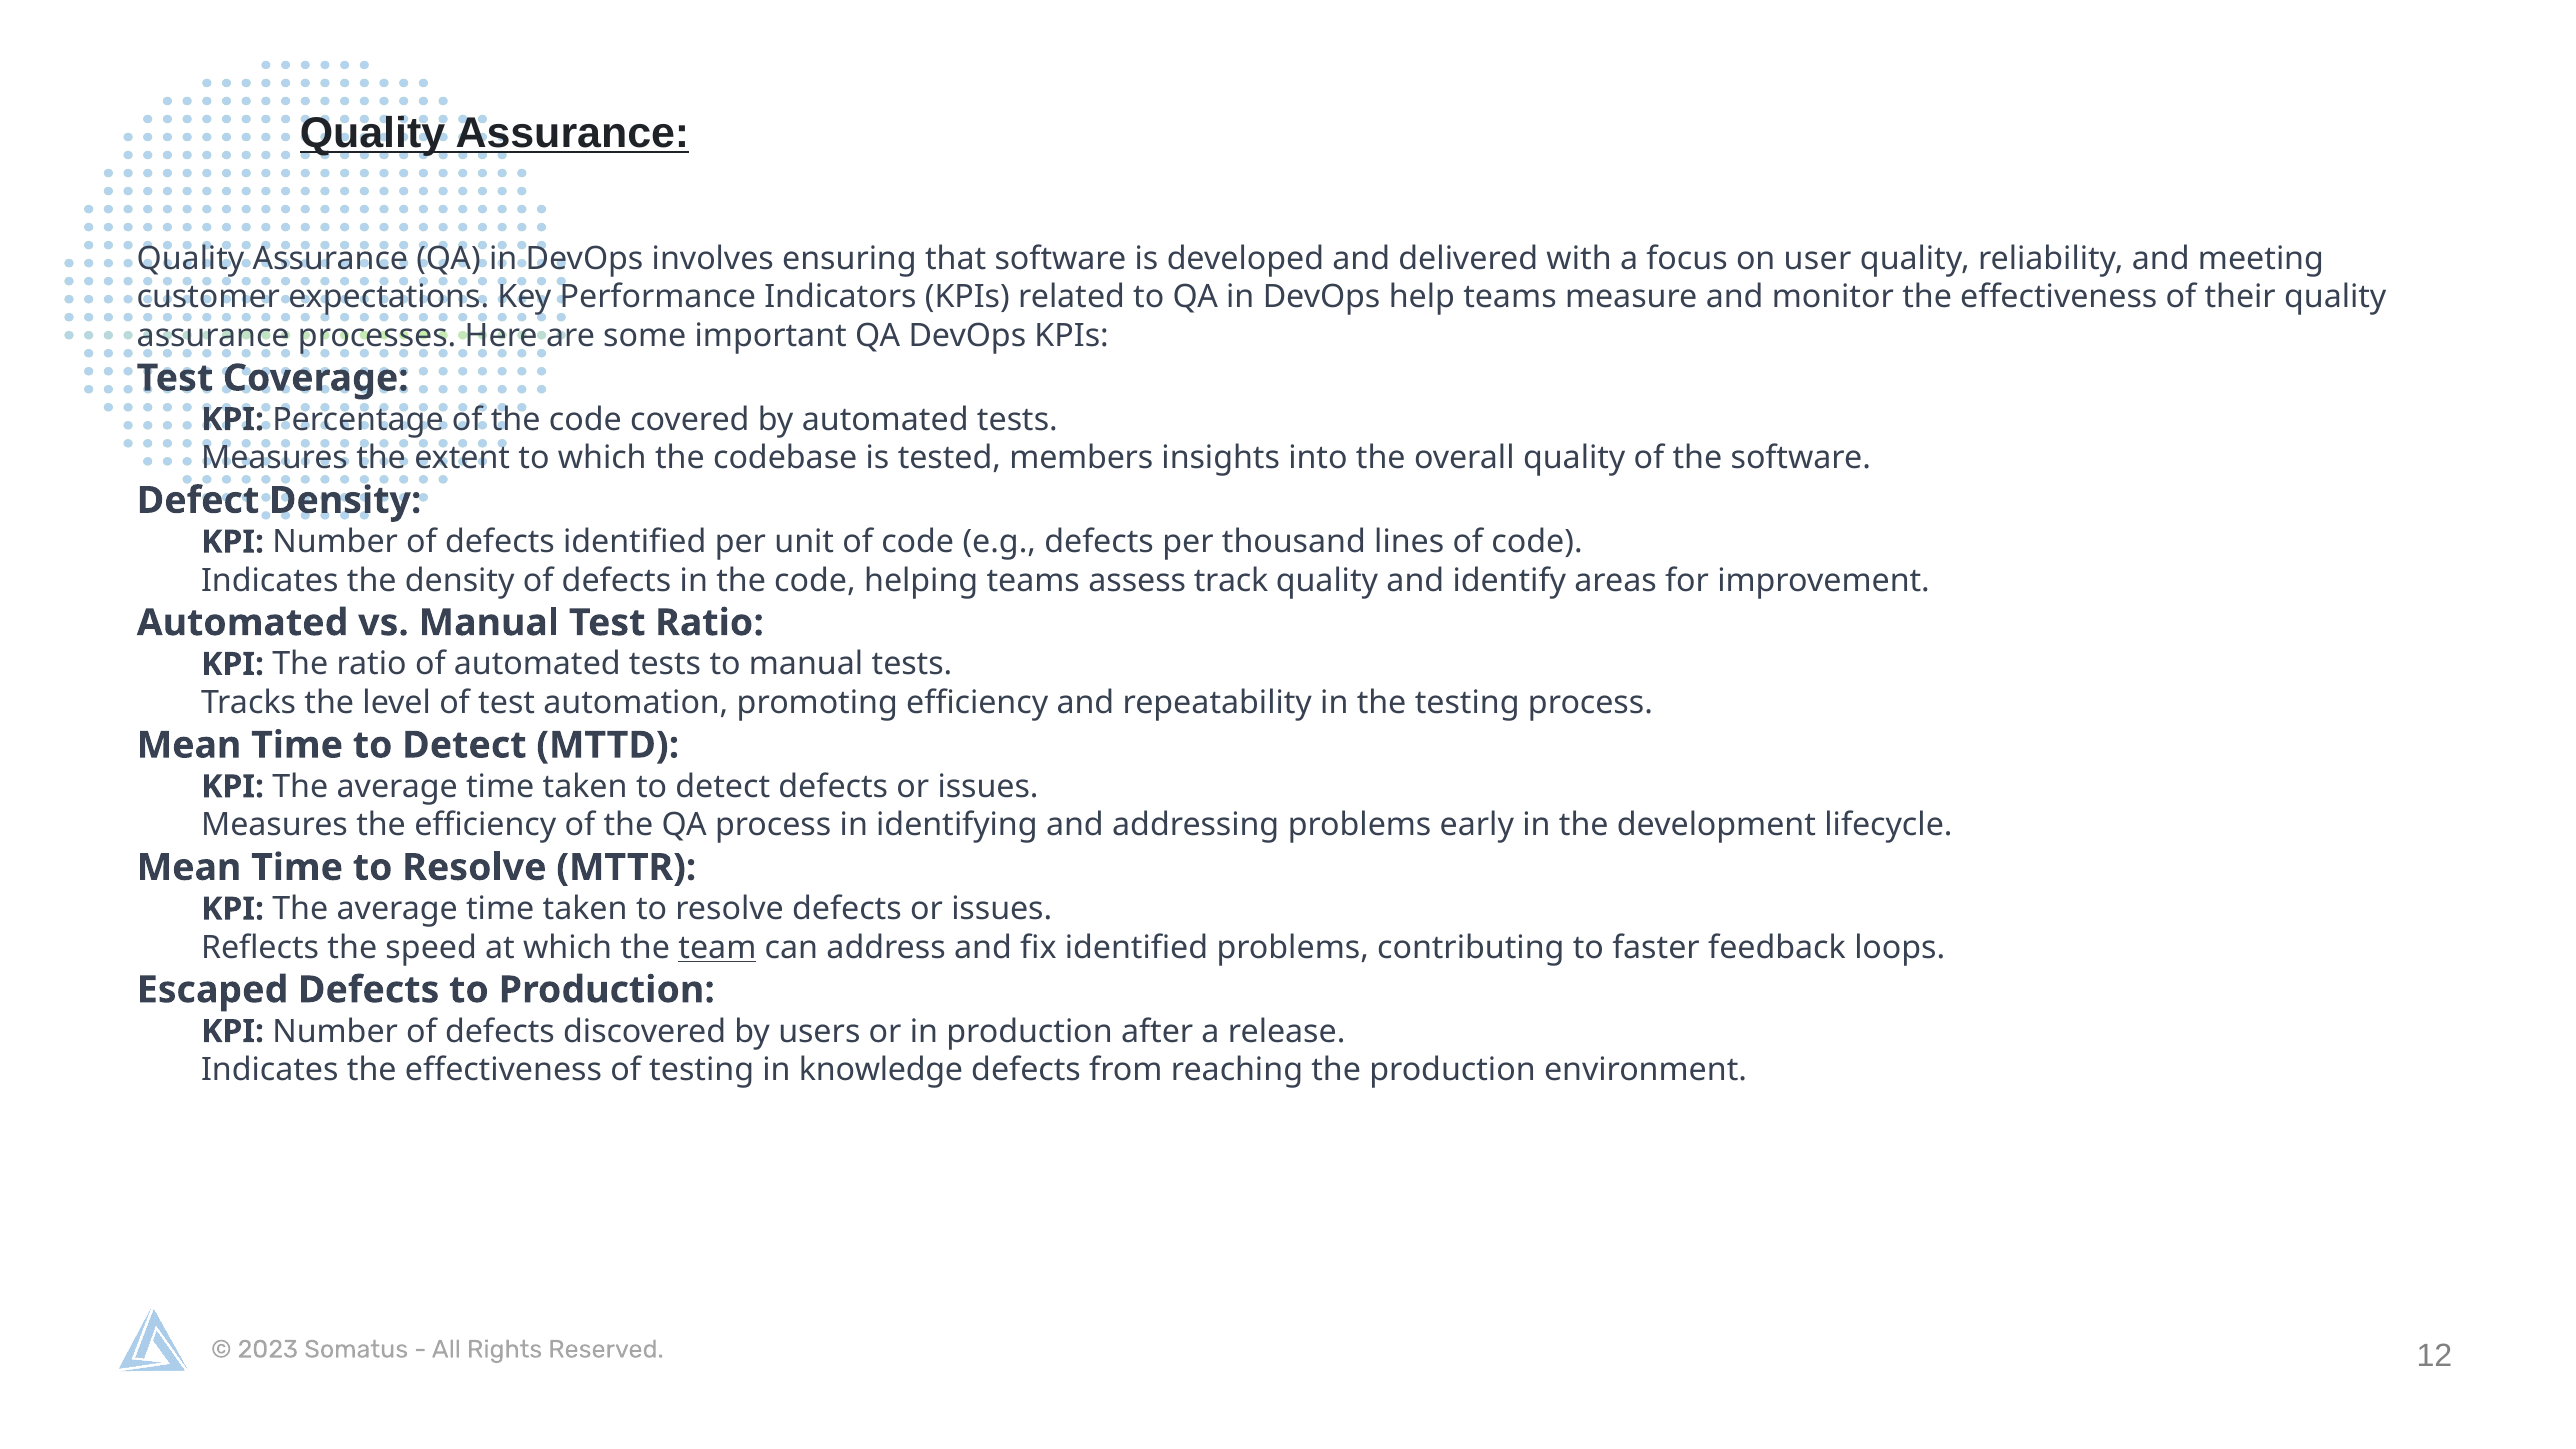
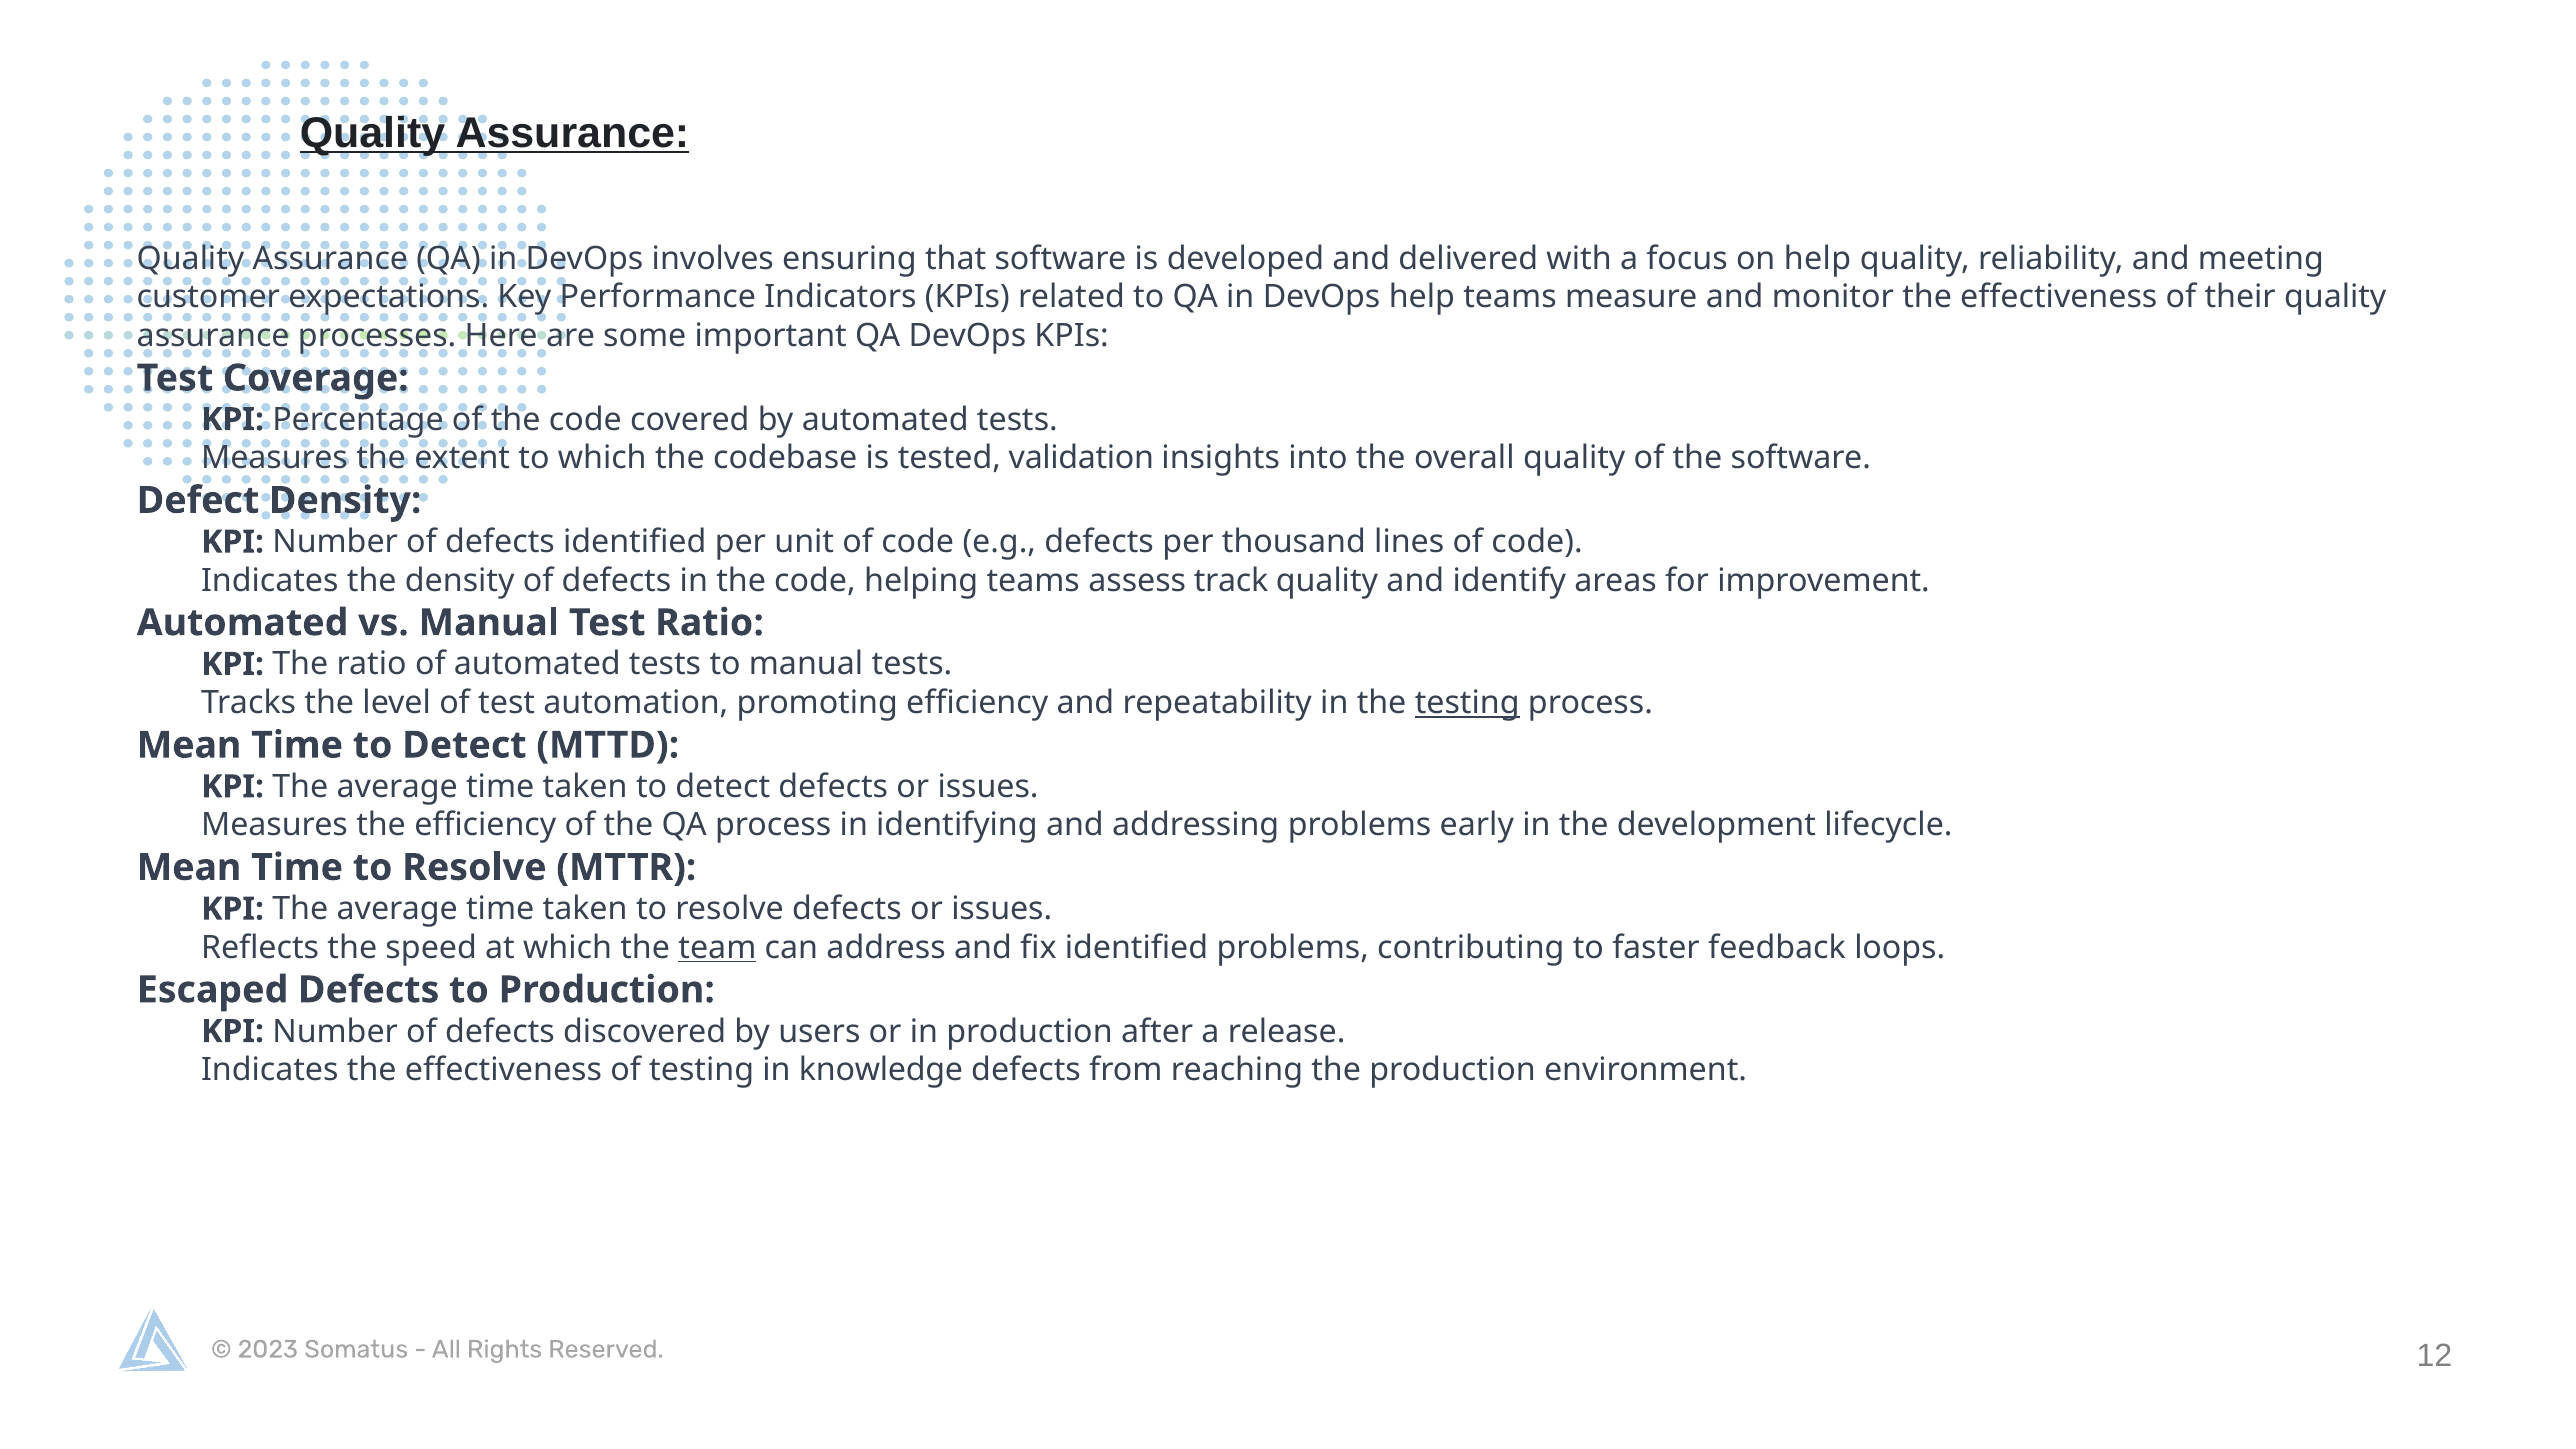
on user: user -> help (1818, 259)
members: members -> validation (1081, 458)
testing underline: none -> present (1467, 703)
